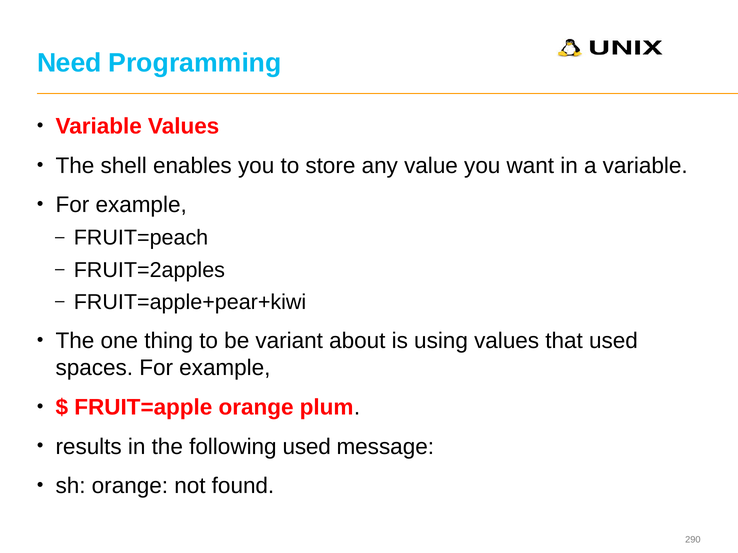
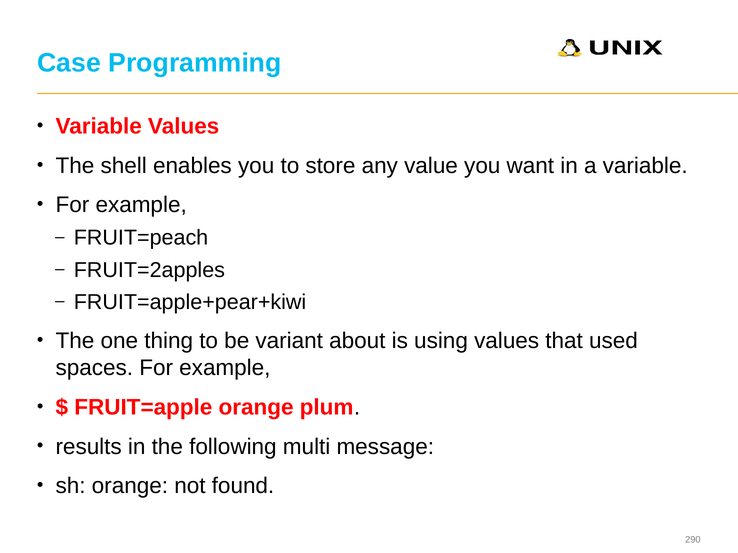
Need: Need -> Case (69, 63)
following used: used -> multi (307, 447)
